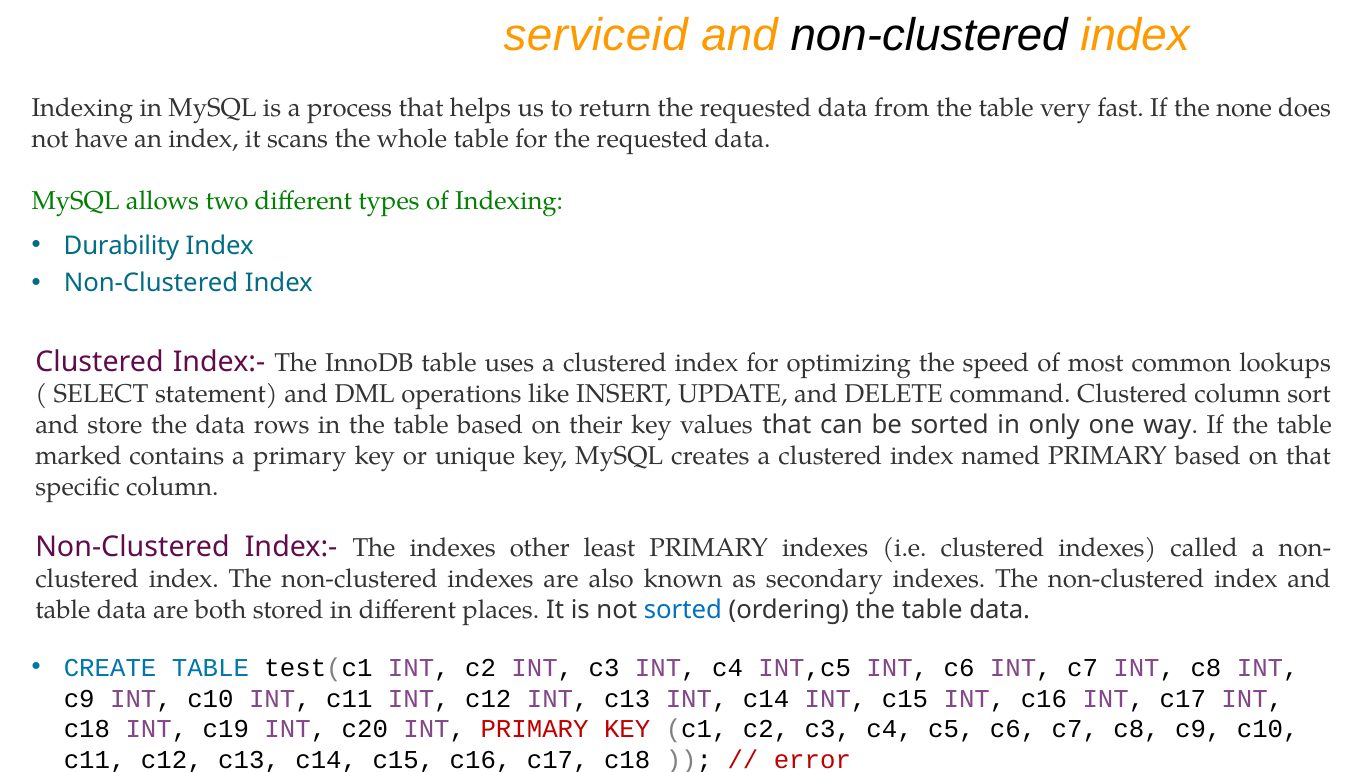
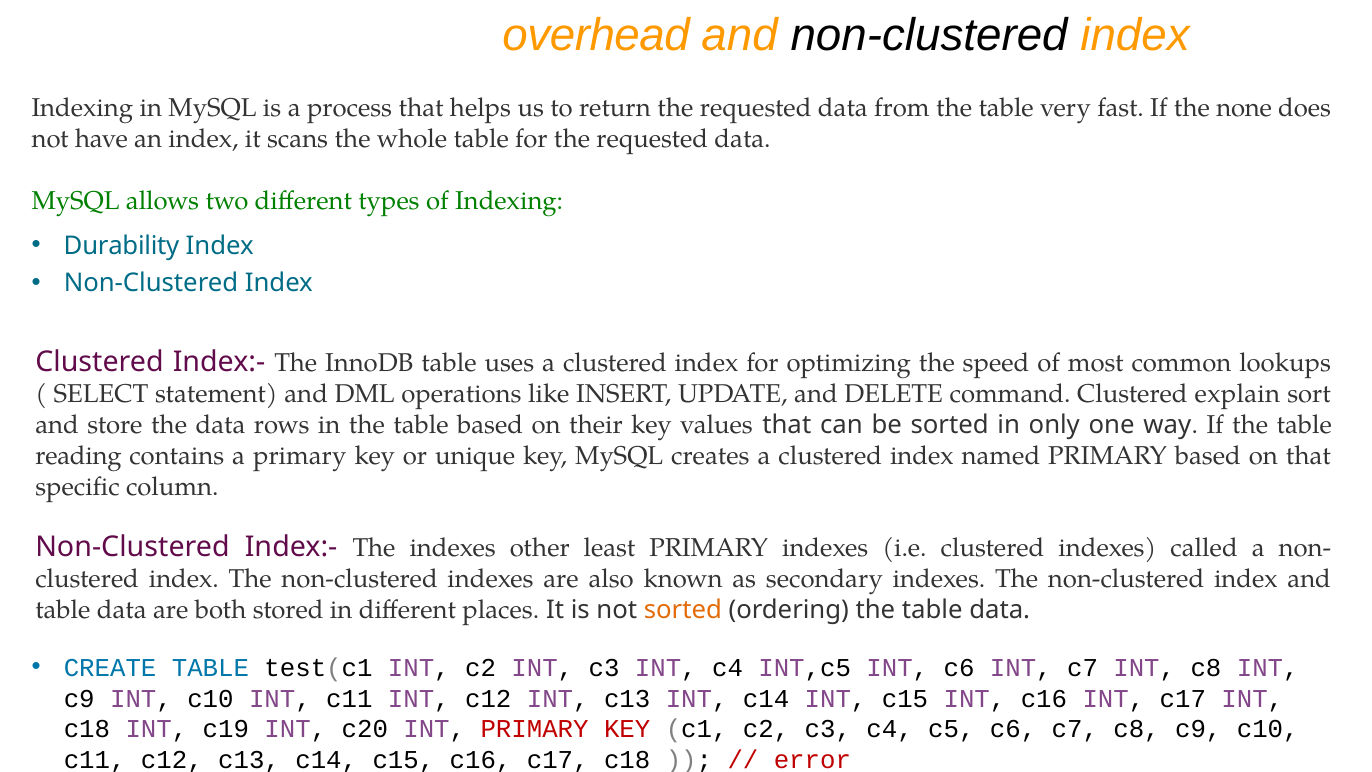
serviceid: serviceid -> overhead (596, 36)
Clustered column: column -> explain (1237, 394)
marked: marked -> reading (78, 456)
sorted colour: blue -> orange (683, 610)
